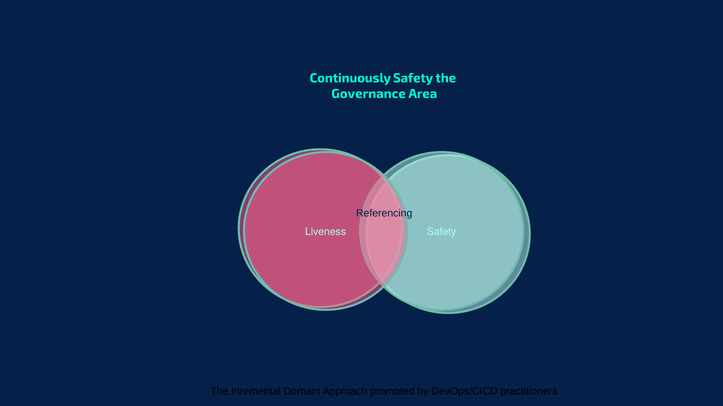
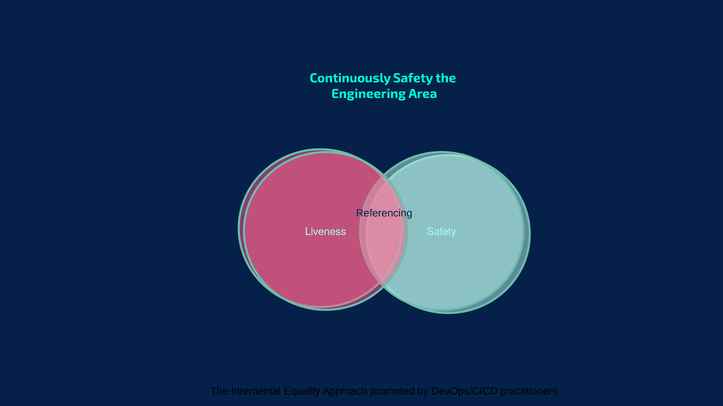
Governance: Governance -> Engineering (369, 94)
Domain: Domain -> Equality (302, 392)
